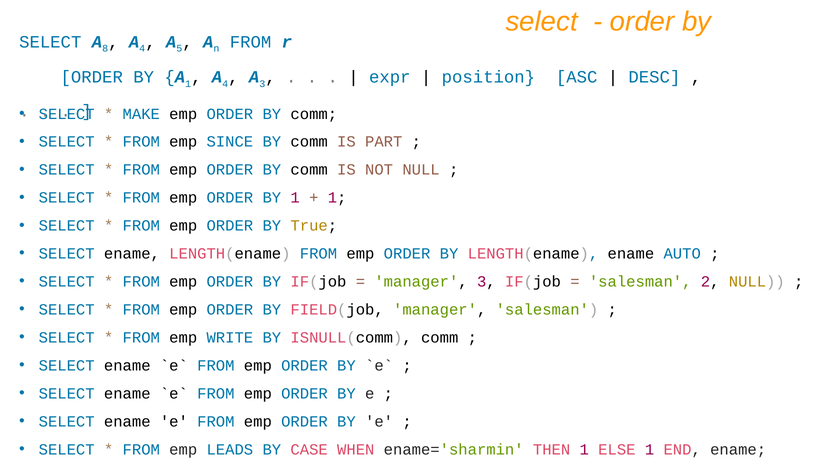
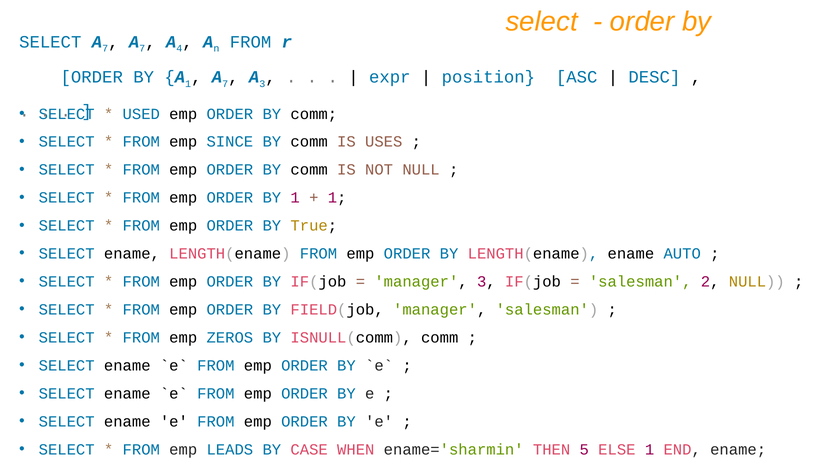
8: 8 -> 7 (105, 49)
4: 4 -> 7 (142, 49)
5: 5 -> 4 (179, 49)
4: 4 -> 7 (225, 84)
MAKE: MAKE -> USED (141, 114)
PART: PART -> USES (384, 142)
WRITE: WRITE -> ZEROS (230, 338)
THEN 1: 1 -> 5 (584, 450)
